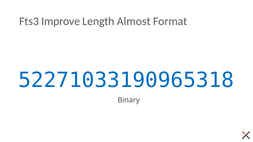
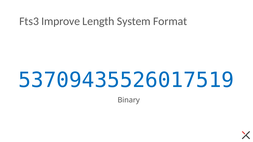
Almost: Almost -> System (134, 21)
52271033190965318: 52271033190965318 -> 53709435526017519 (126, 80)
